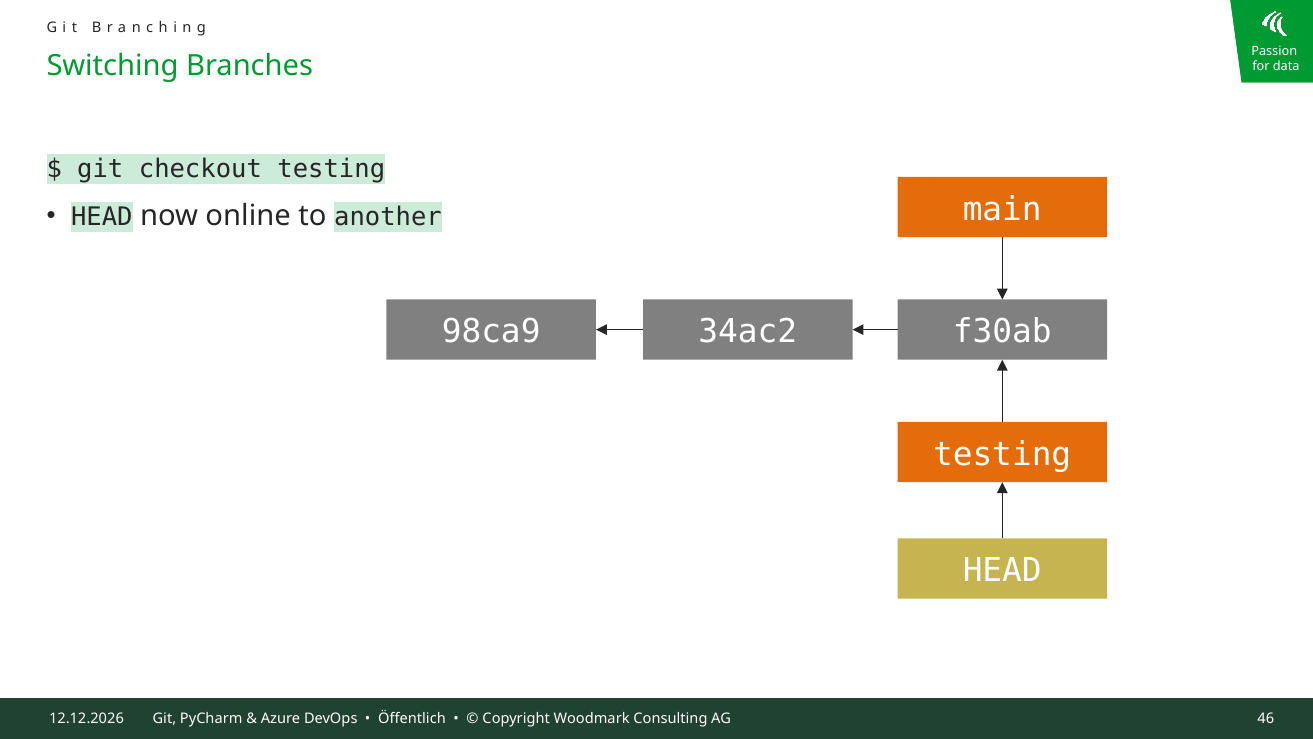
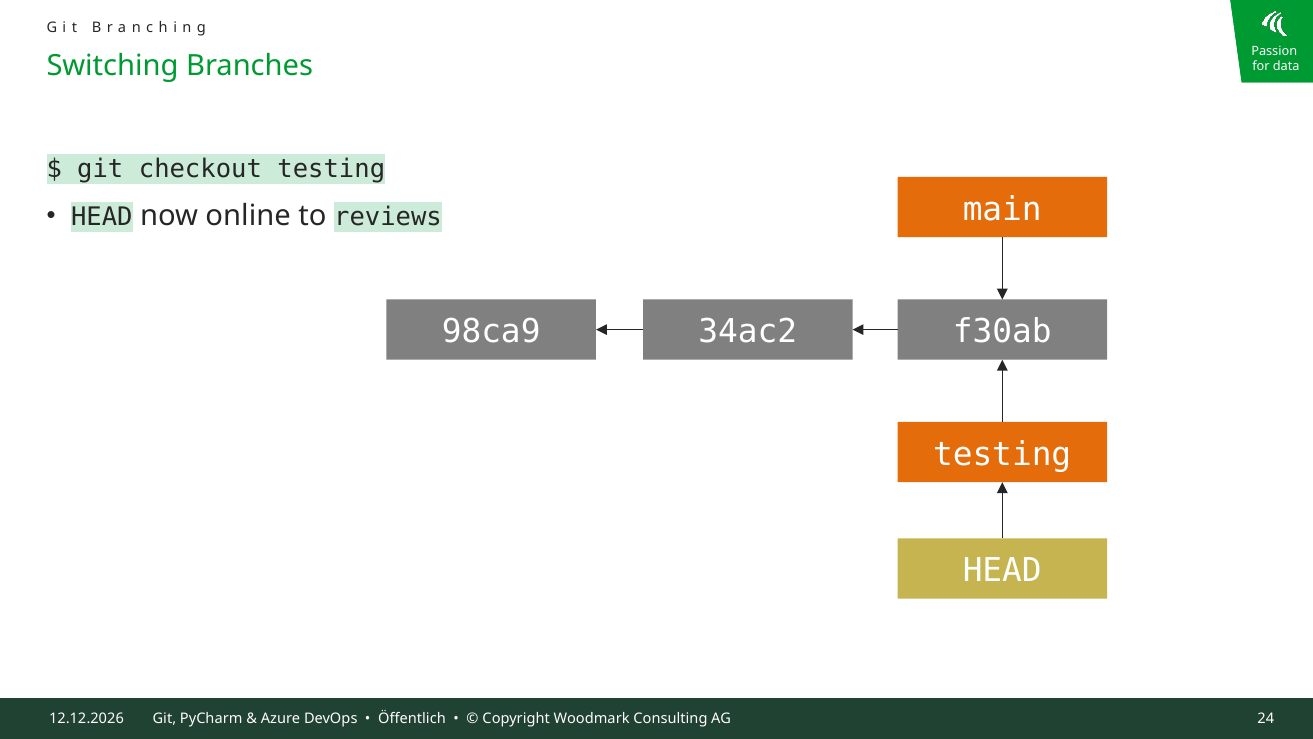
another: another -> reviews (388, 217)
46: 46 -> 24 (1266, 718)
